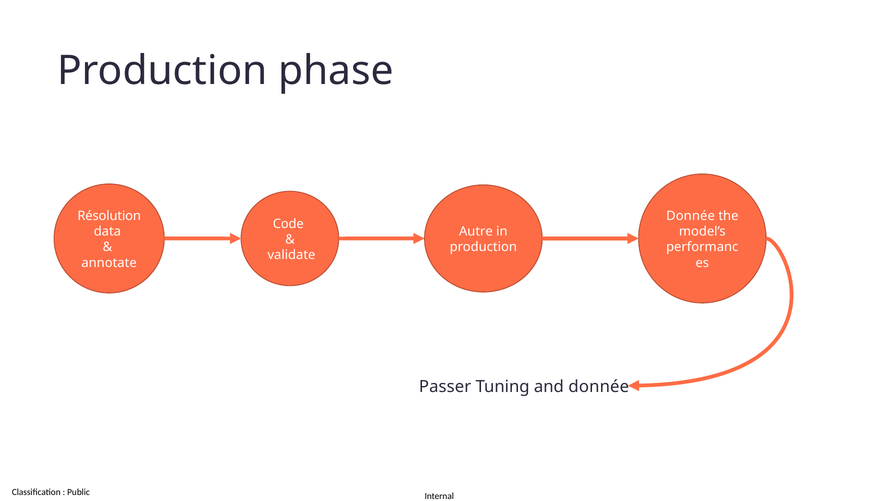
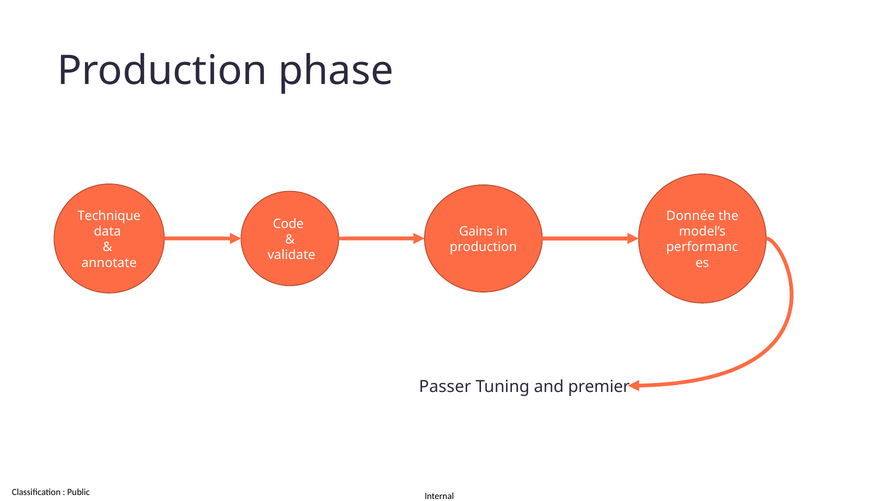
Résolution: Résolution -> Technique (109, 216)
Autre: Autre -> Gains (476, 231)
and donnée: donnée -> premier (599, 386)
